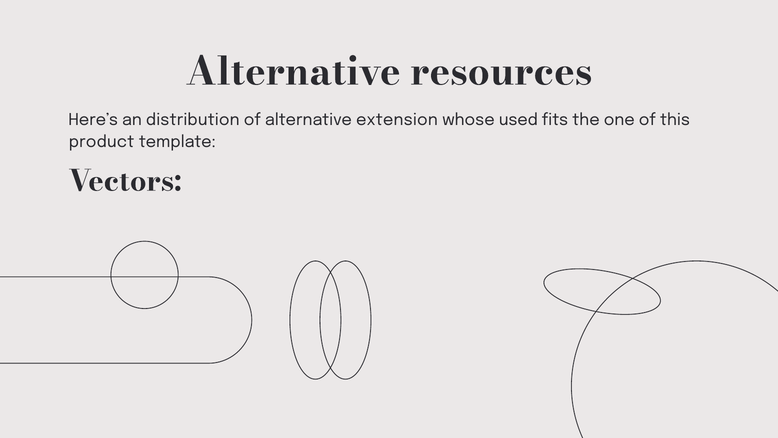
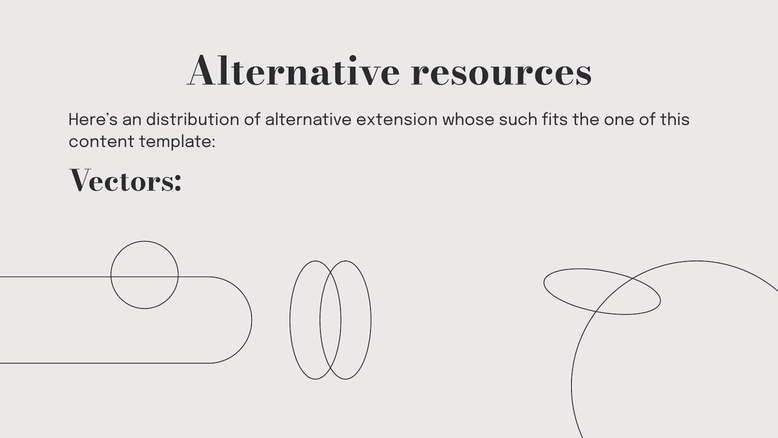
used: used -> such (518, 120)
product: product -> content (102, 142)
